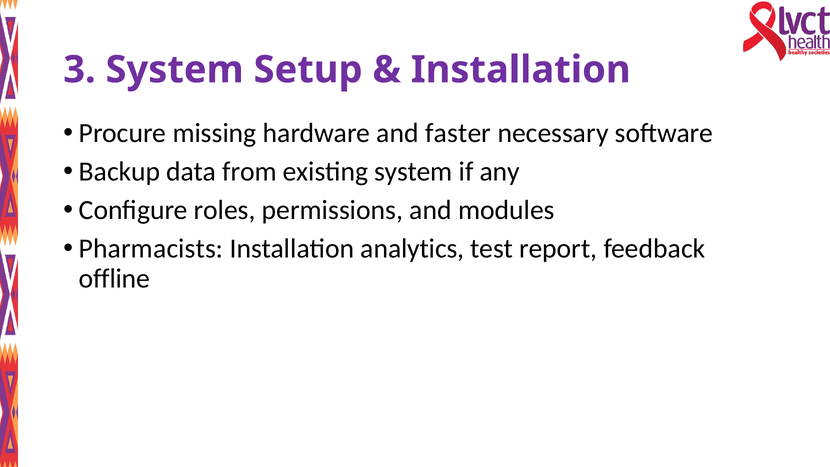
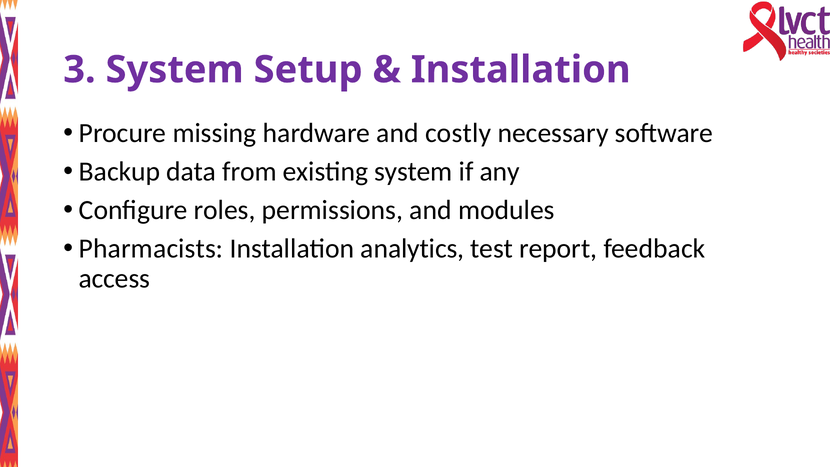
faster: faster -> costly (458, 133)
offline: offline -> access (114, 279)
